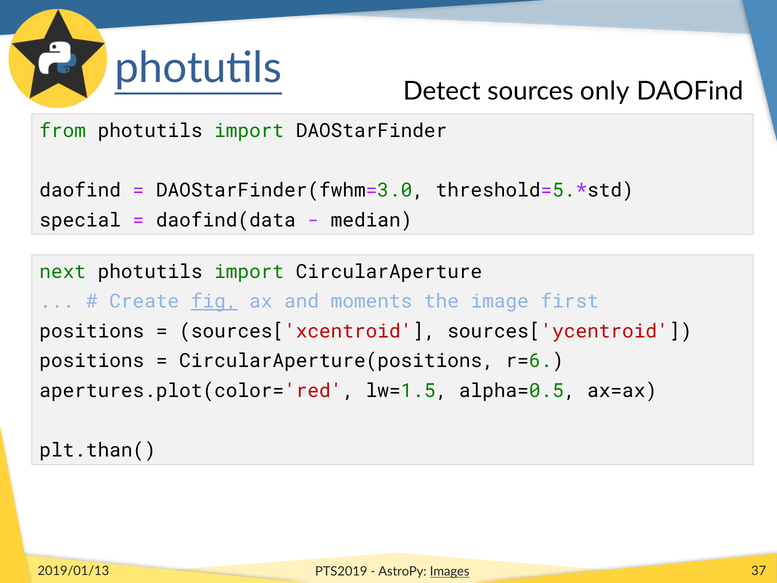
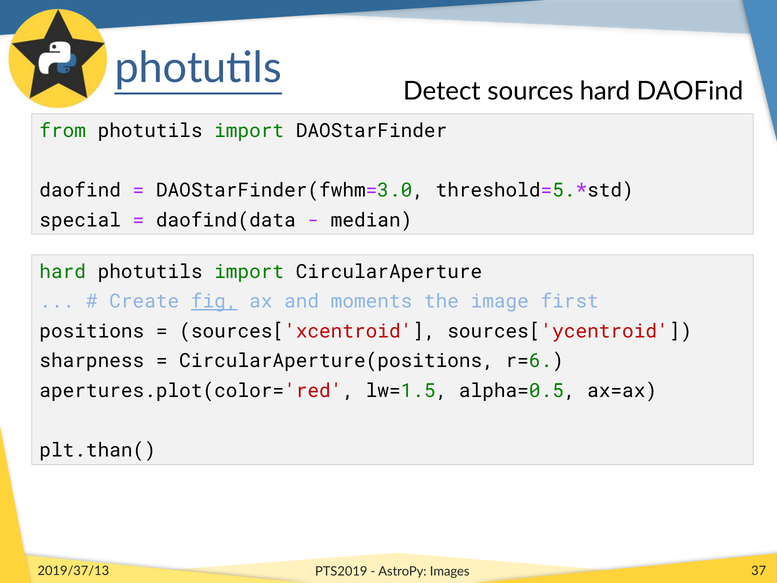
sources only: only -> hard (605, 91)
next: next -> hard (63, 271)
positions: positions -> sharpness (92, 361)
2019/01/13: 2019/01/13 -> 2019/37/13 (73, 570)
Images underline: present -> none (450, 571)
